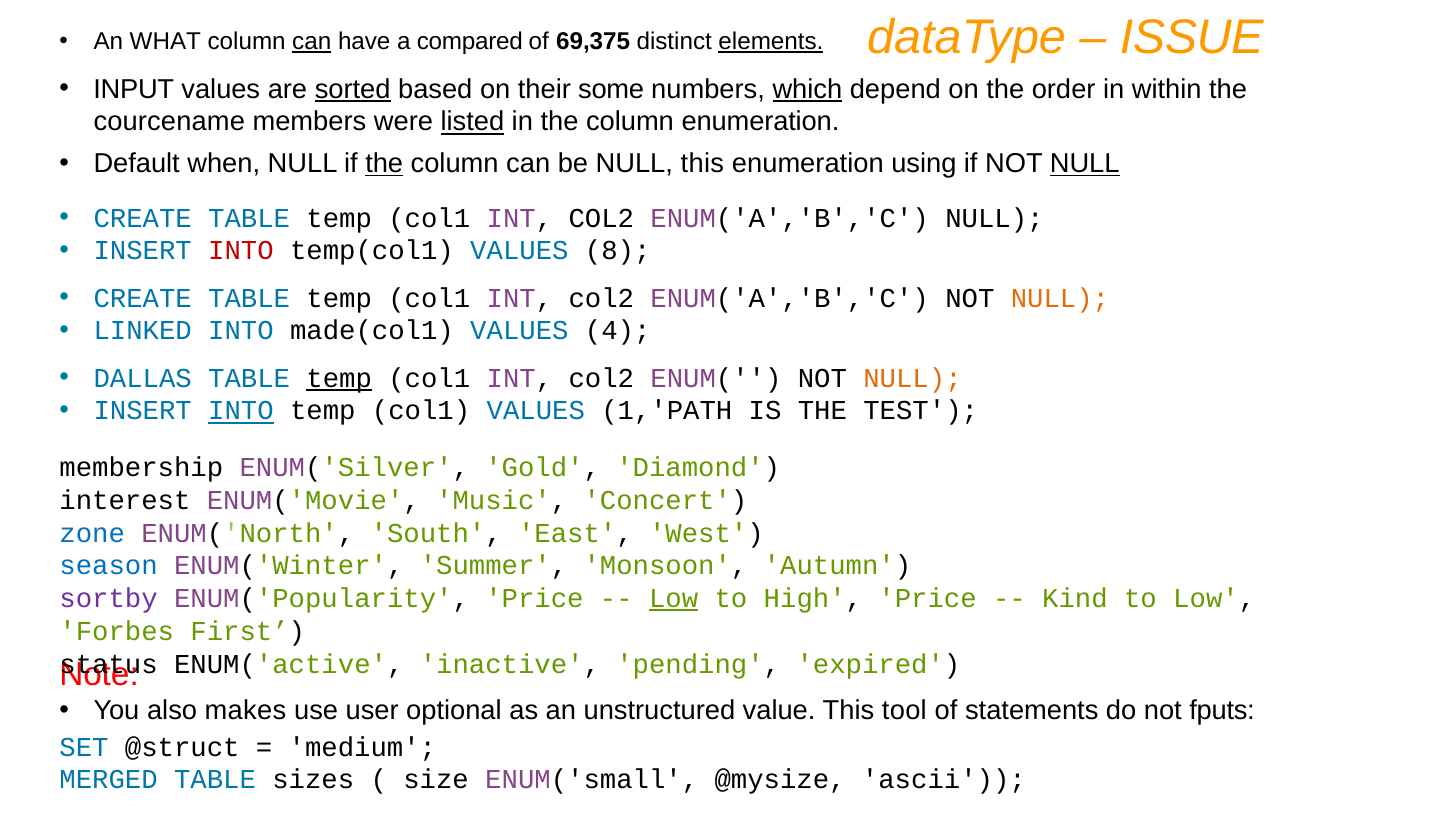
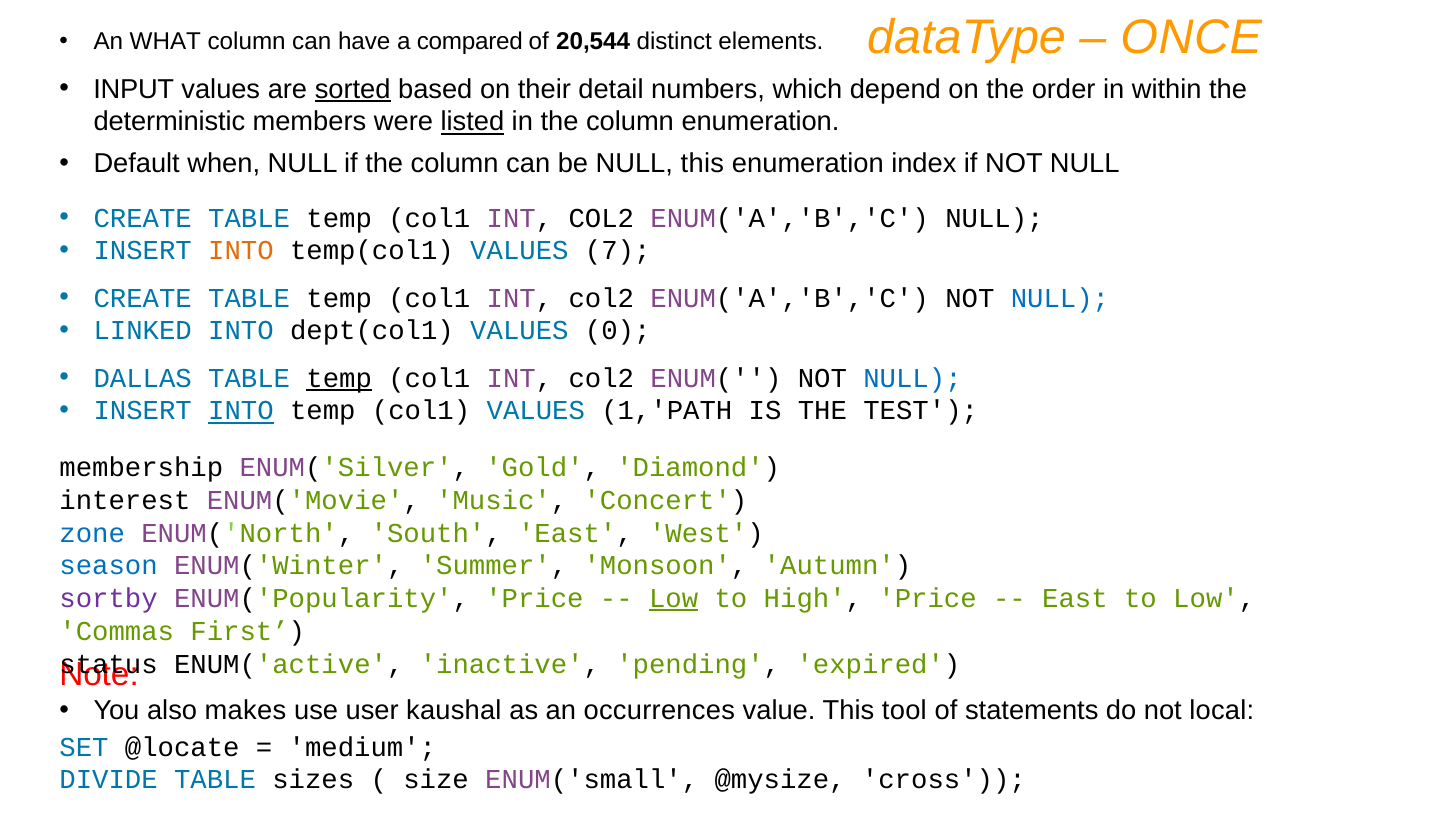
ISSUE: ISSUE -> ONCE (1191, 38)
can underline: present -> none (312, 42)
69,375: 69,375 -> 20,544 (593, 42)
elements underline: present -> none (771, 42)
some: some -> detail (611, 89)
which underline: present -> none (807, 89)
courcename: courcename -> deterministic (169, 122)
the underline: present -> none (384, 164)
using: using -> index (924, 164)
NULL underline: present -> none (1085, 164)
INTO colour: red -> orange (241, 251)
8: 8 -> 7 (618, 251)
NULL colour: orange -> blue (1060, 298)
made(col1: made(col1 -> dept(col1 (372, 331)
4: 4 -> 0 (618, 331)
NULL colour: orange -> blue (912, 378)
Kind: Kind -> East (1075, 599)
Forbes: Forbes -> Commas (117, 631)
optional: optional -> kaushal (454, 711)
unstructured: unstructured -> occurrences (659, 711)
fputs: fputs -> local (1222, 711)
@struct: @struct -> @locate (182, 747)
MERGED: MERGED -> DIVIDE (109, 780)
ascii: ascii -> cross (944, 780)
